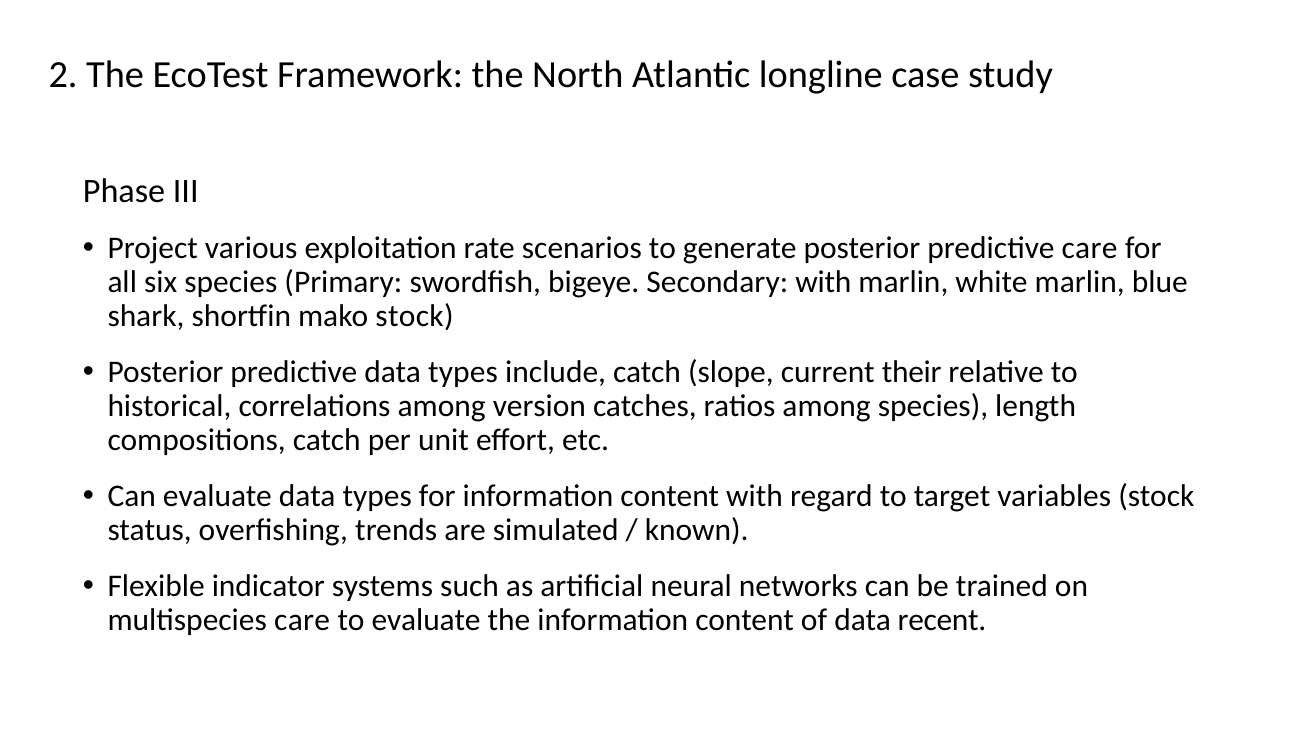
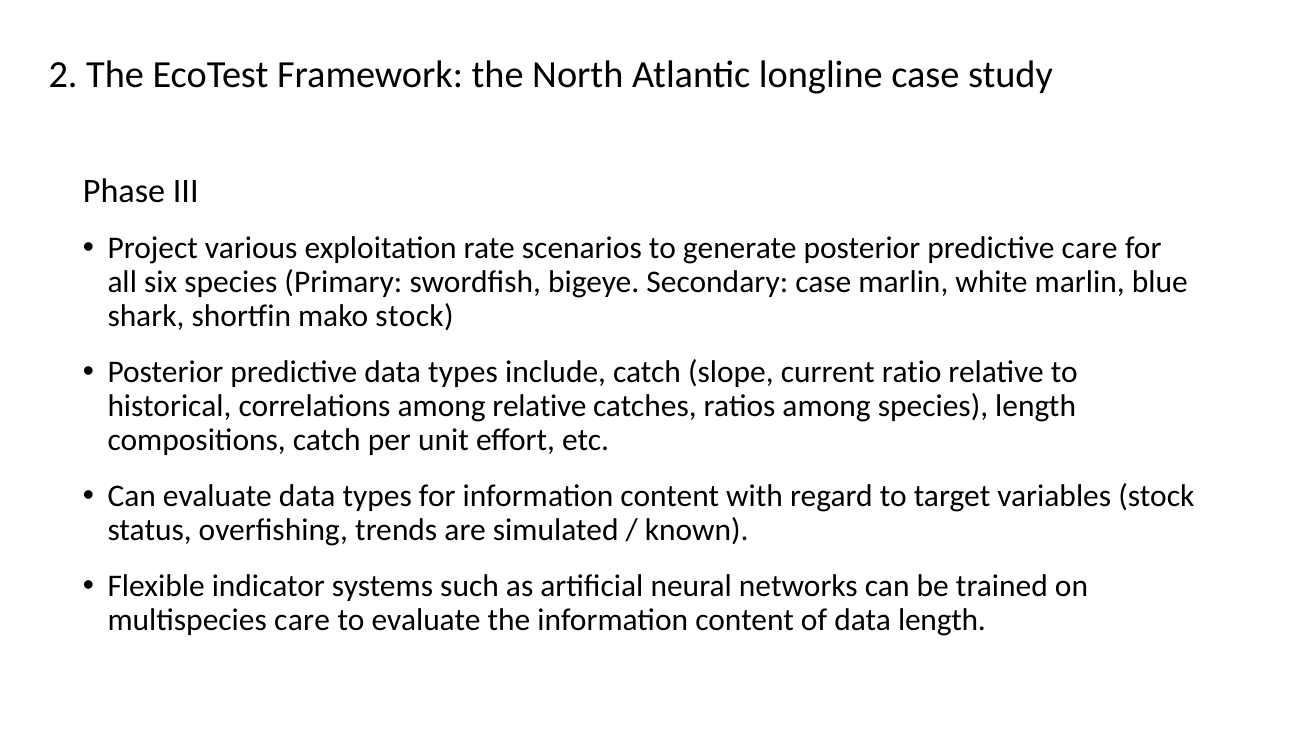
Secondary with: with -> case (823, 282)
their: their -> ratio (912, 372)
among version: version -> relative (539, 406)
data recent: recent -> length (942, 620)
